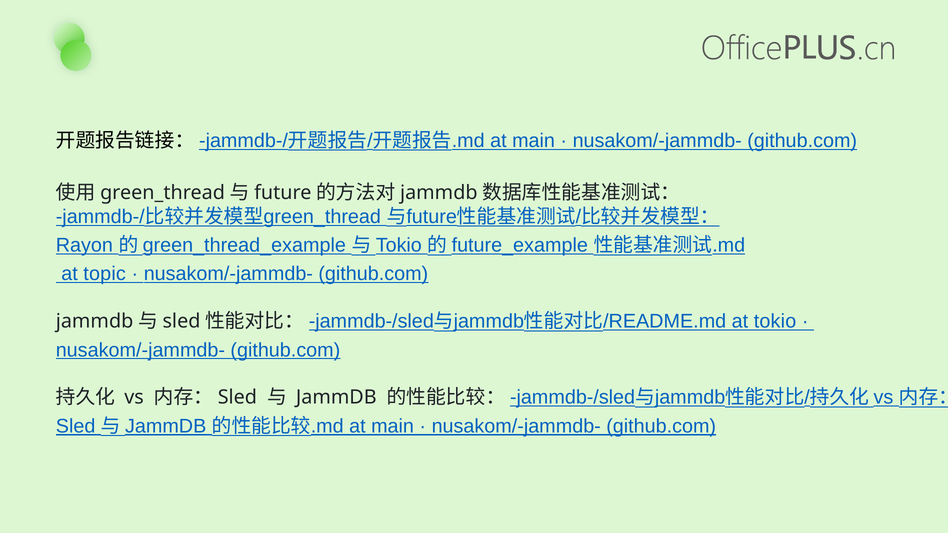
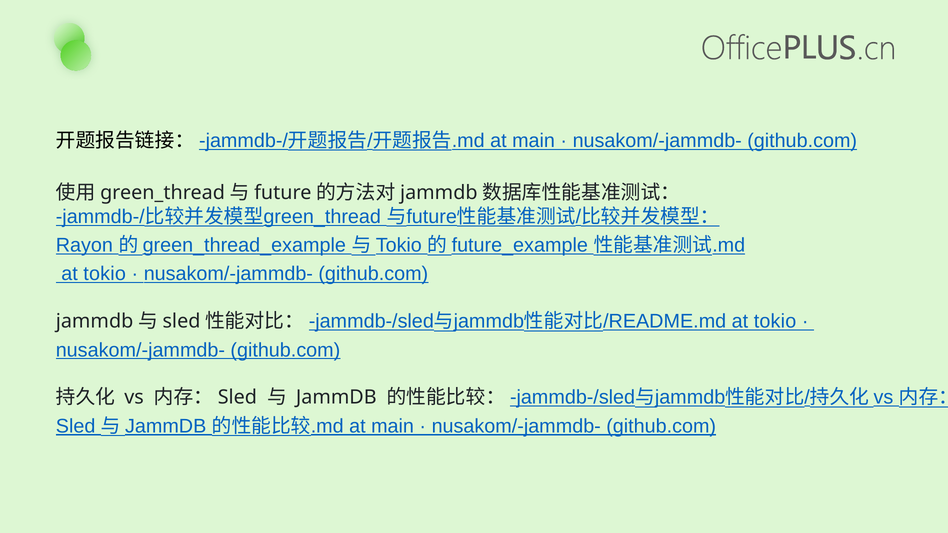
topic: topic -> tokio (105, 274)
